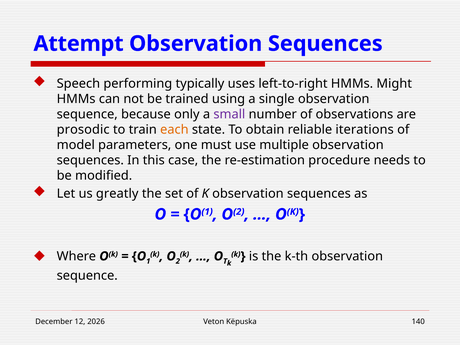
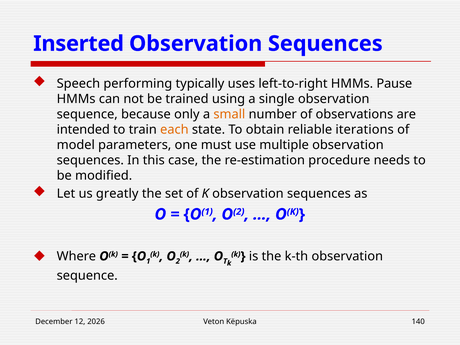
Attempt: Attempt -> Inserted (79, 44)
Might: Might -> Pause (394, 84)
small colour: purple -> orange (229, 114)
prosodic: prosodic -> intended (83, 130)
